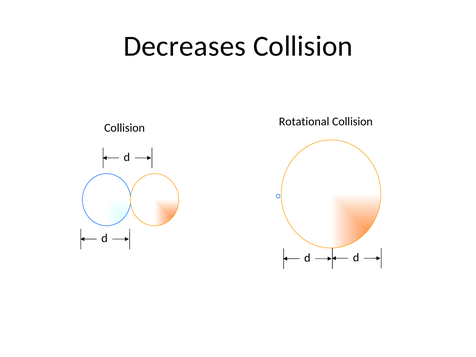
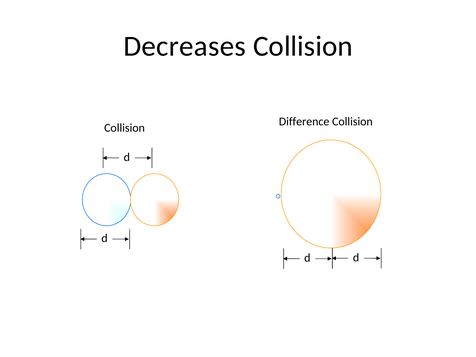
Rotational: Rotational -> Difference (304, 121)
